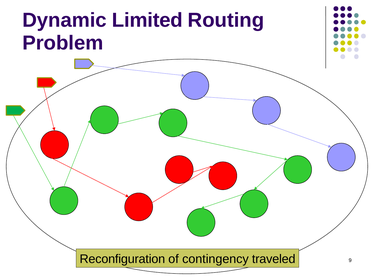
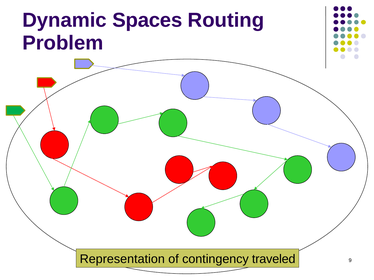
Limited: Limited -> Spaces (147, 20)
Reconfiguration: Reconfiguration -> Representation (122, 260)
